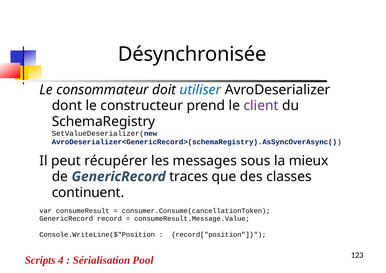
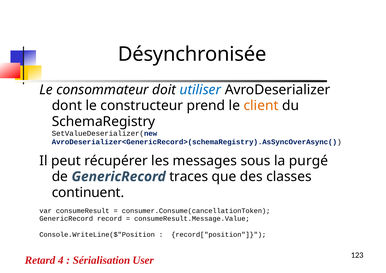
client colour: purple -> orange (261, 106)
mieux: mieux -> purgé (309, 161)
Scripts: Scripts -> Retard (40, 260)
Pool: Pool -> User (143, 260)
